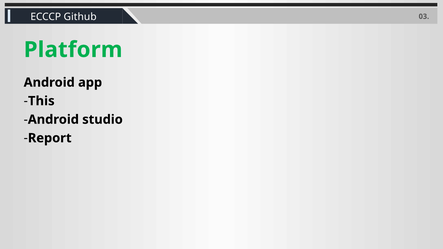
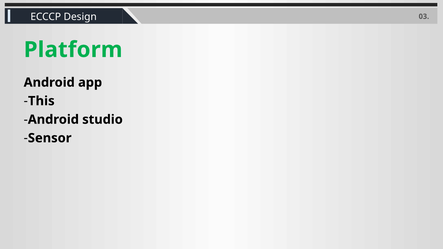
Github: Github -> Design (80, 17)
Report: Report -> Sensor (50, 138)
